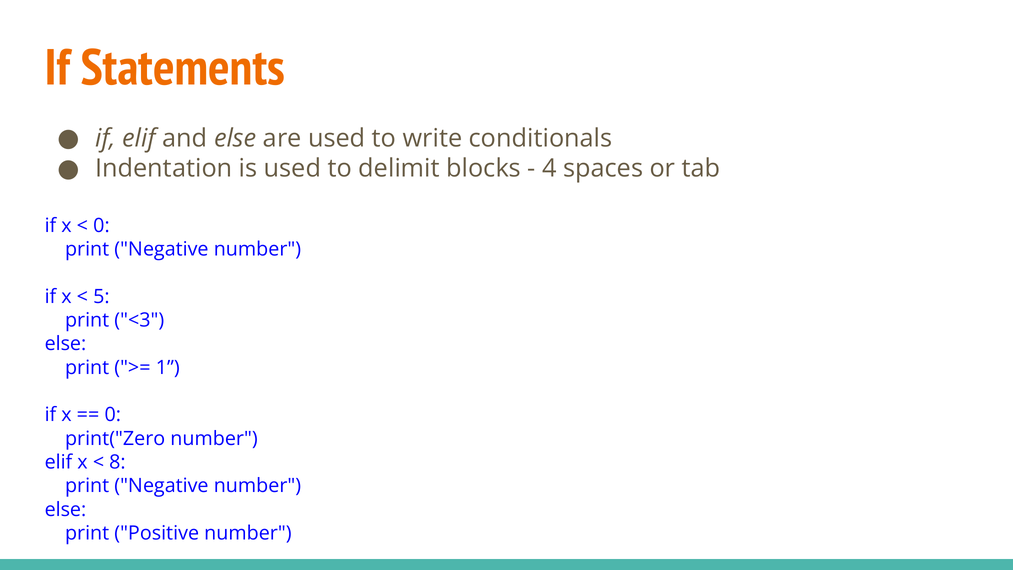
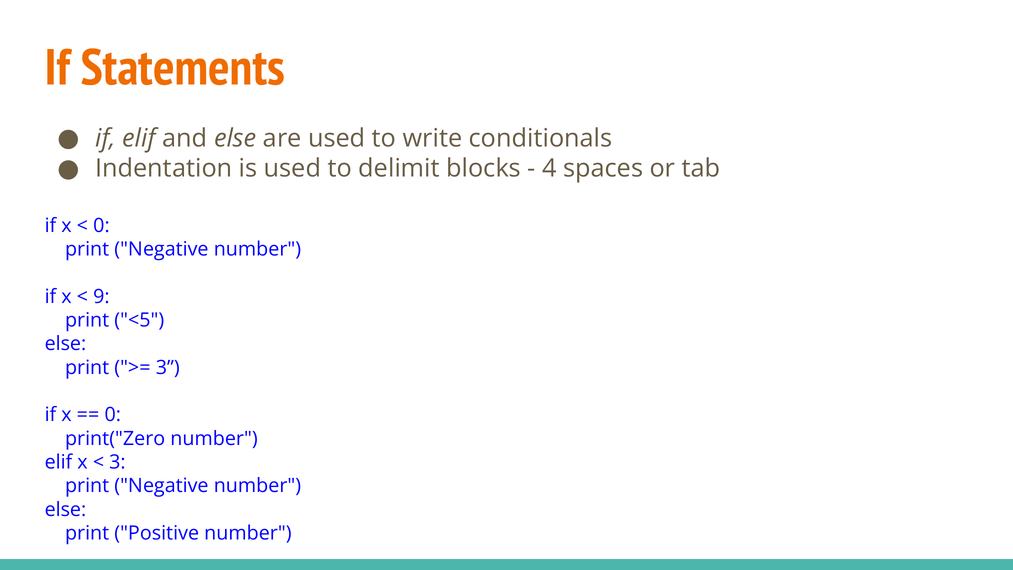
5: 5 -> 9 (101, 297)
<3: <3 -> <5 (139, 320)
1: 1 -> 3 (168, 367)
8: 8 -> 3 (117, 462)
